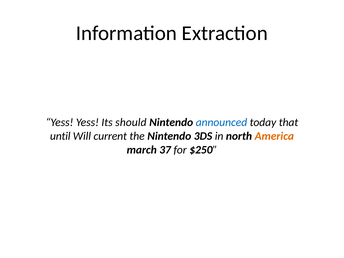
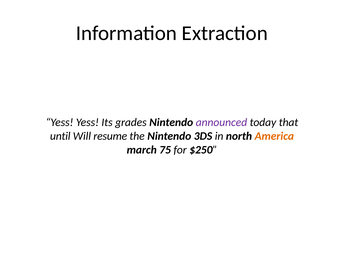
should: should -> grades (131, 122)
announced colour: blue -> purple (221, 122)
current: current -> resume (110, 136)
37: 37 -> 75 (165, 150)
